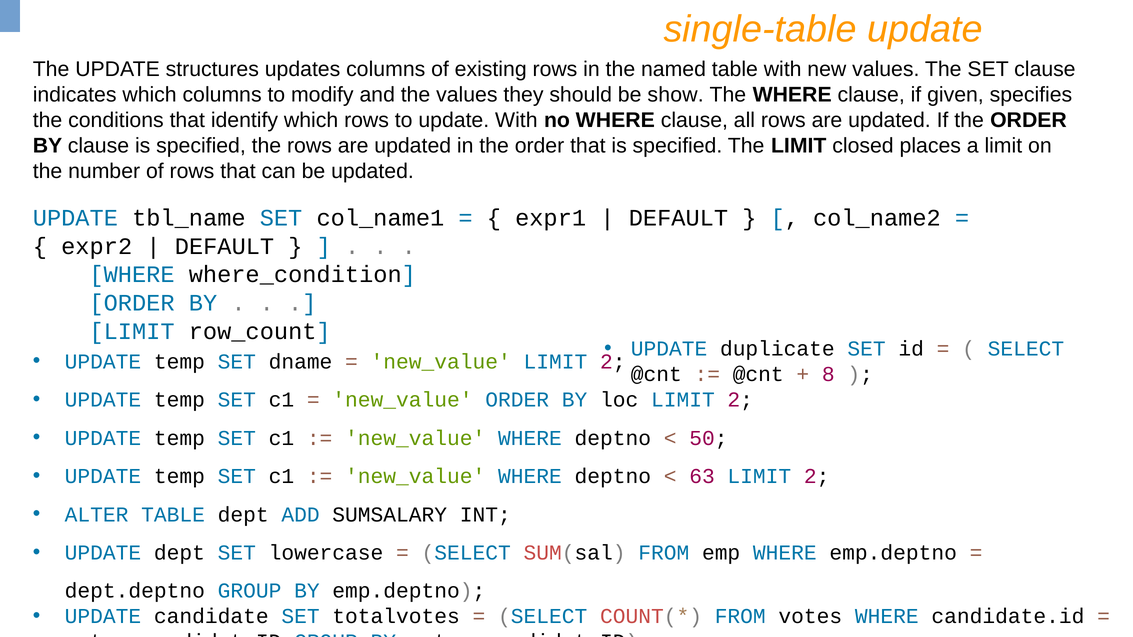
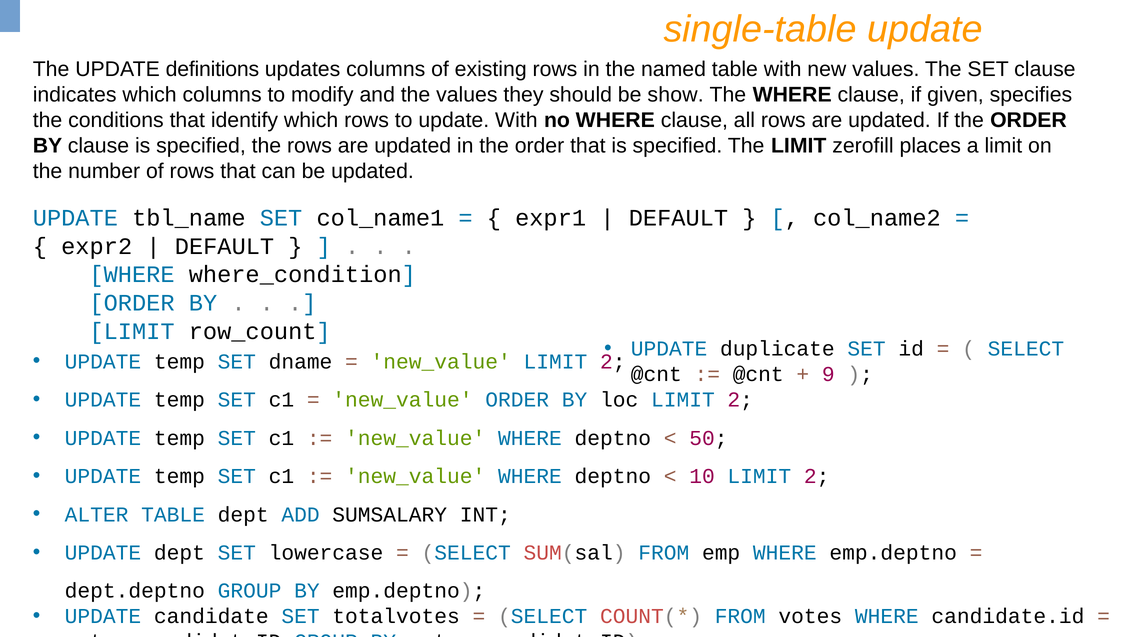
structures: structures -> definitions (212, 69)
closed: closed -> zerofill (863, 146)
8: 8 -> 9 (828, 375)
63: 63 -> 10 (702, 477)
